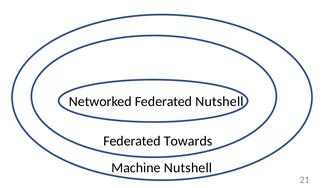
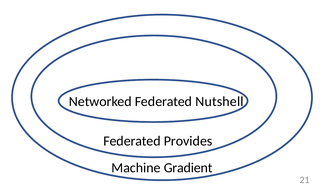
Towards: Towards -> Provides (188, 141)
Machine Nutshell: Nutshell -> Gradient (188, 168)
